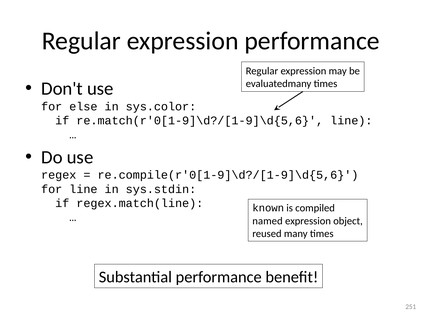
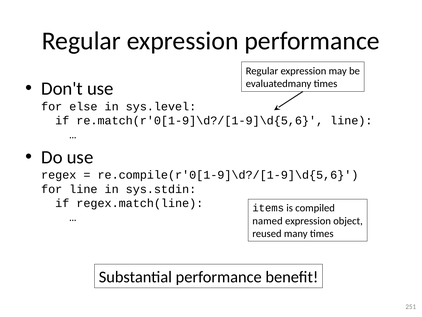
sys.color: sys.color -> sys.level (161, 106)
known: known -> items (268, 208)
